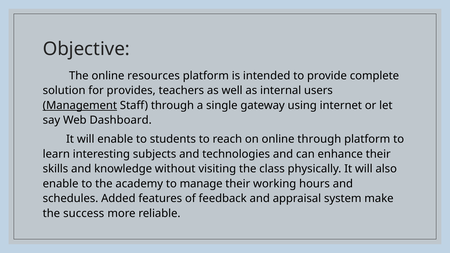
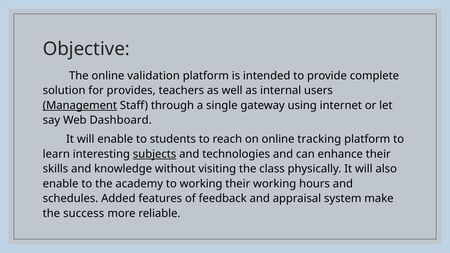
resources: resources -> validation (154, 76)
online through: through -> tracking (319, 139)
subjects underline: none -> present (155, 154)
to manage: manage -> working (201, 184)
